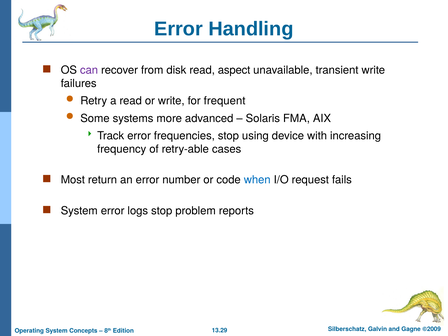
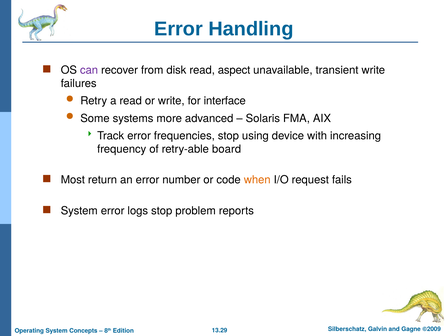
frequent: frequent -> interface (225, 101)
cases: cases -> board (227, 149)
when colour: blue -> orange (257, 180)
